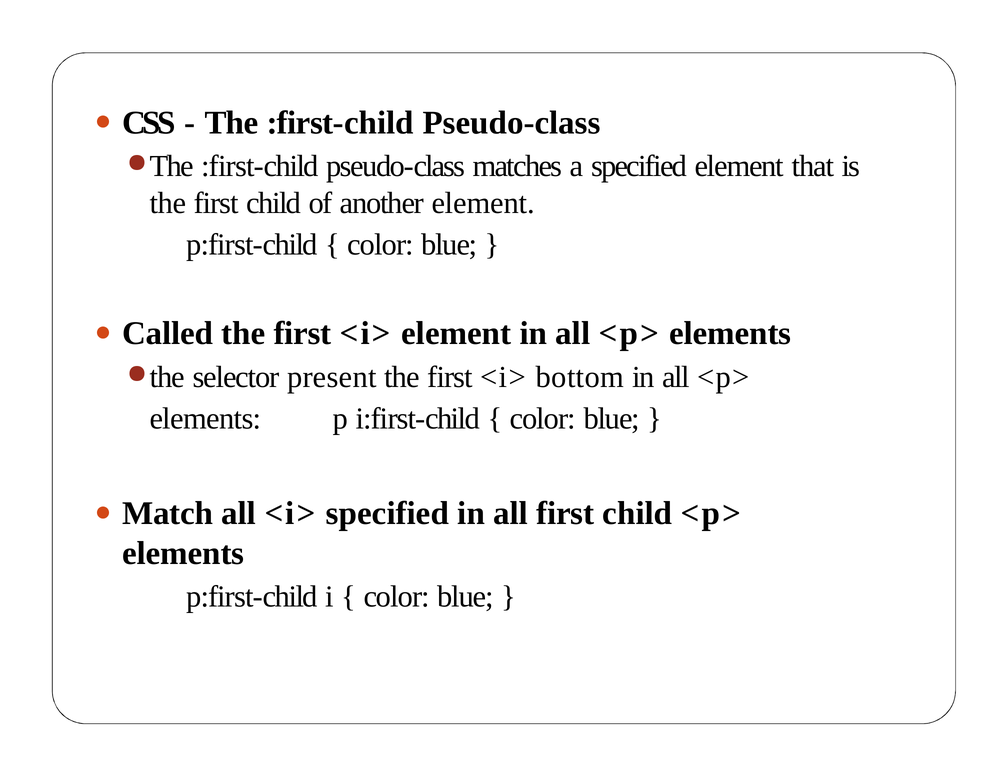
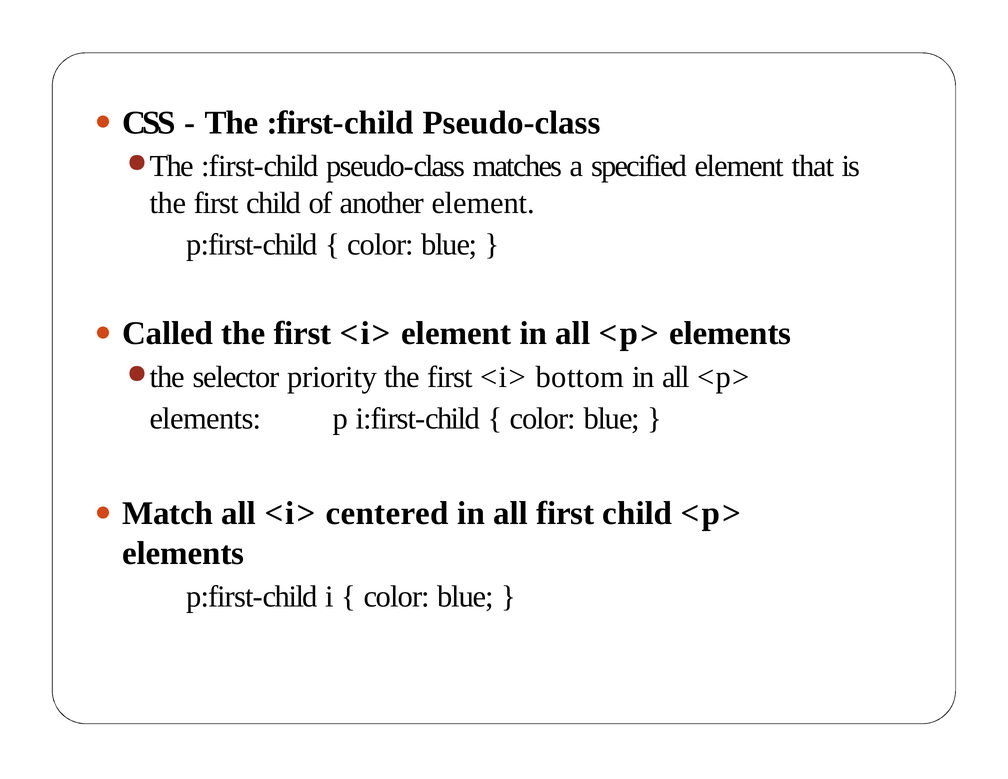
present: present -> priority (332, 377)
<i> specified: specified -> centered (387, 513)
